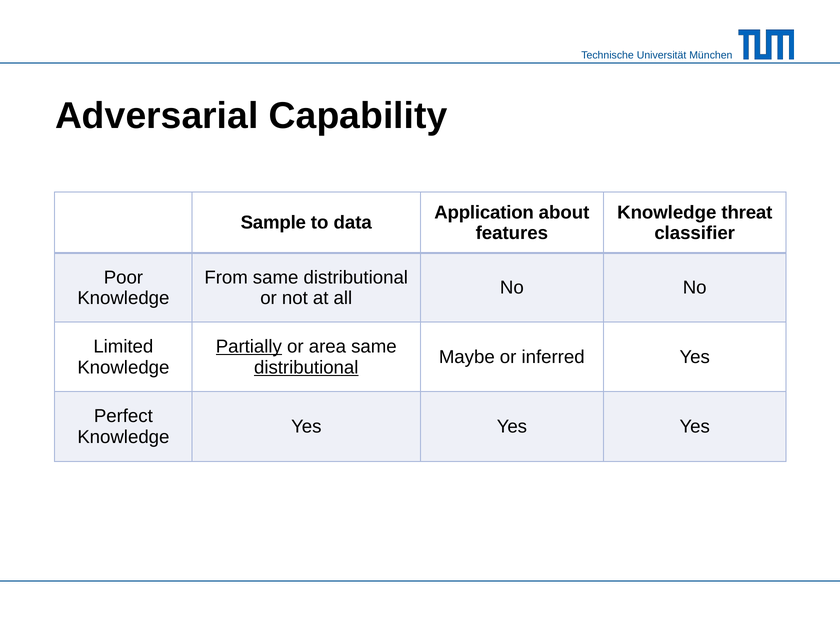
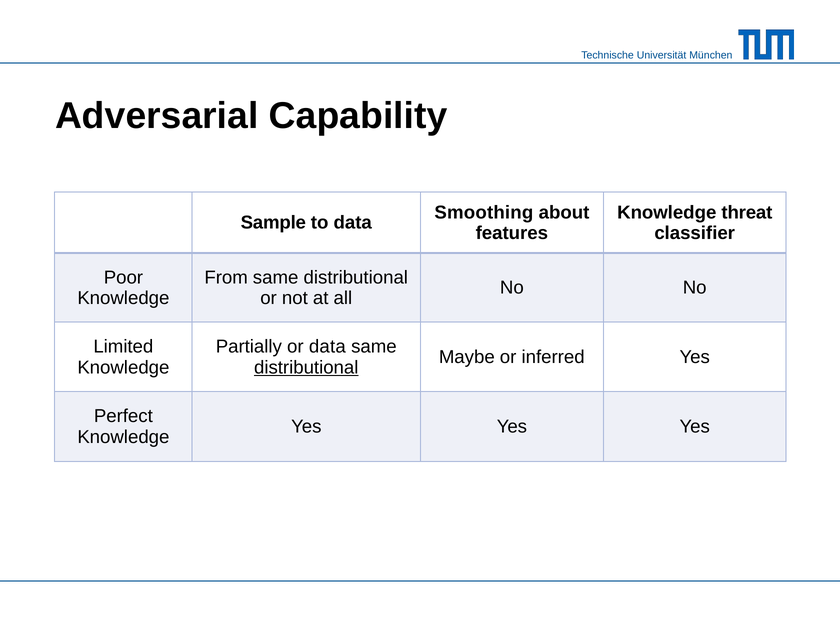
Application: Application -> Smoothing (484, 212)
Partially underline: present -> none (249, 347)
or area: area -> data (327, 347)
